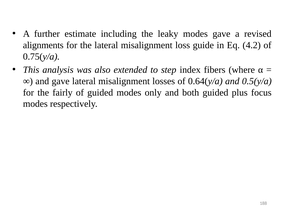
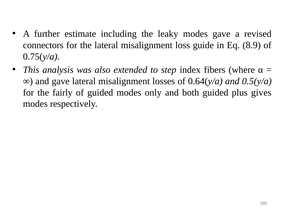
alignments: alignments -> connectors (43, 45)
4.2: 4.2 -> 8.9 (252, 45)
focus: focus -> gives (261, 92)
